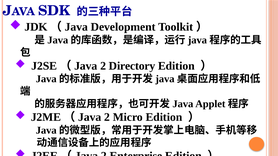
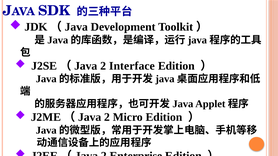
Directory: Directory -> Interface (132, 66)
